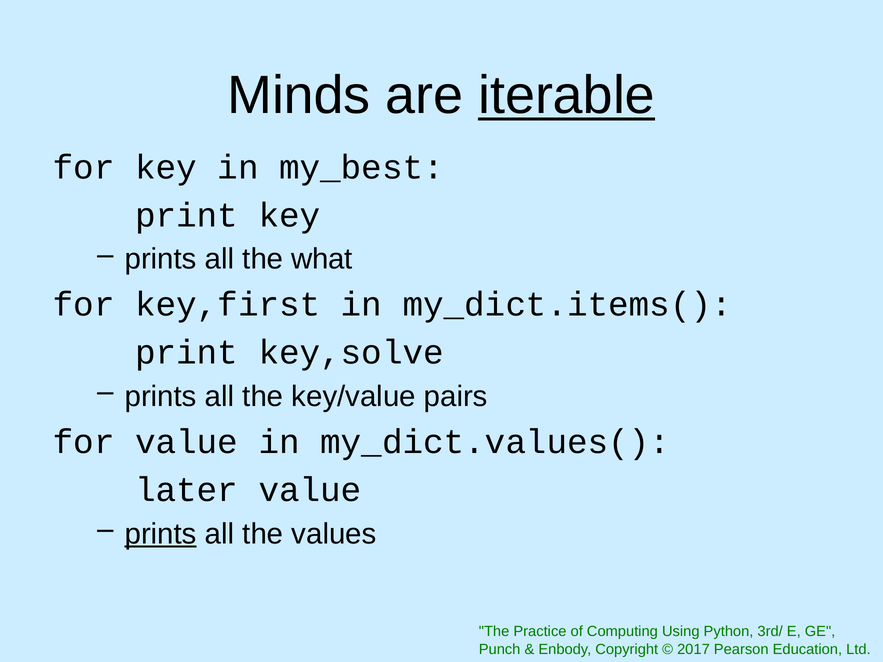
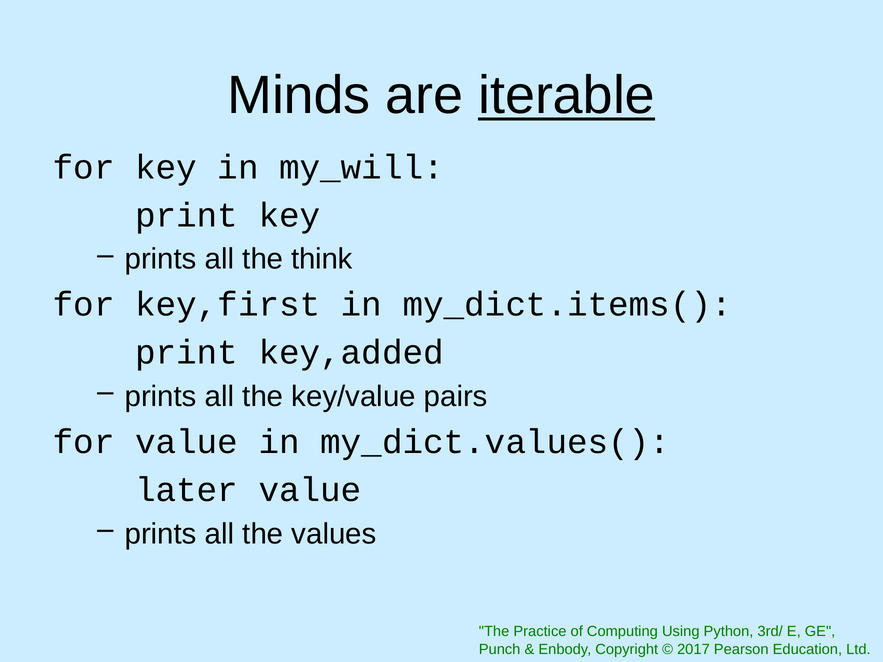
my_best: my_best -> my_will (362, 167)
what: what -> think (322, 259)
key,solve: key,solve -> key,added (351, 353)
prints underline: present -> none (161, 534)
